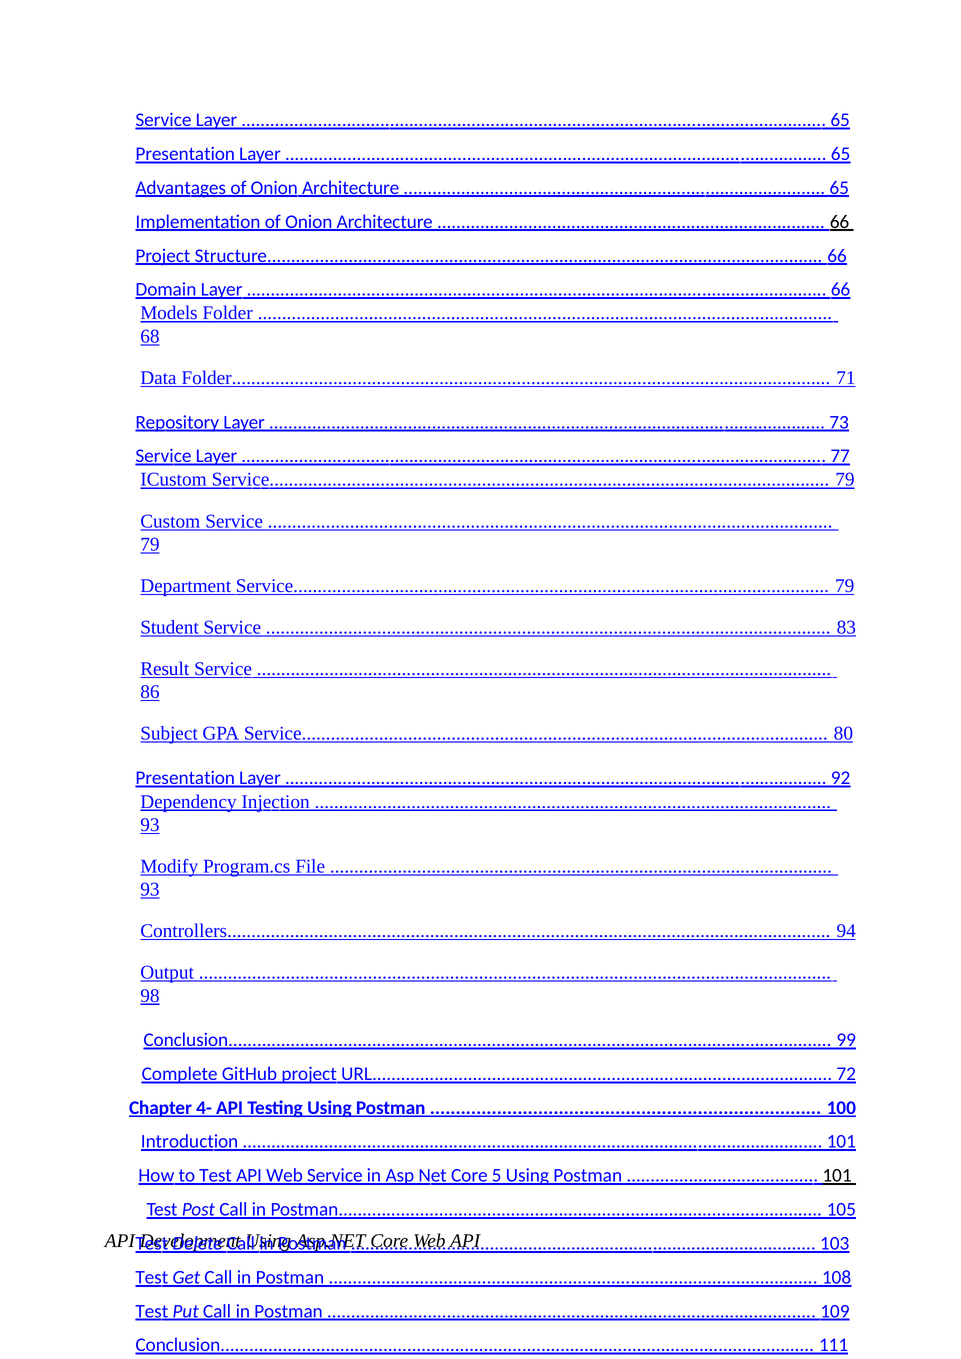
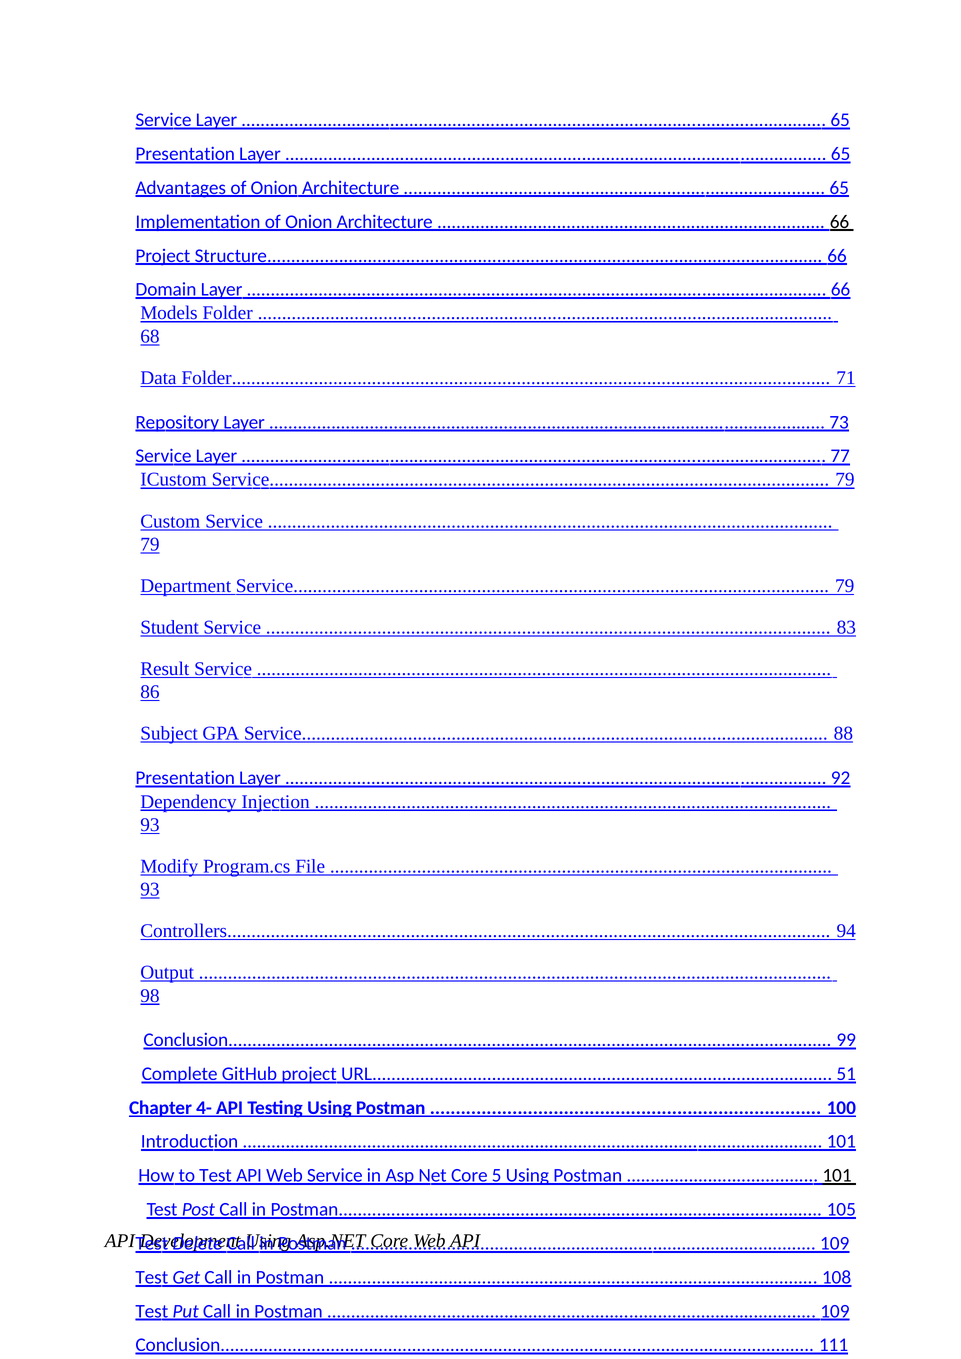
80: 80 -> 88 (843, 733)
72: 72 -> 51 (846, 1073)
103: 103 -> 109 (835, 1243)
